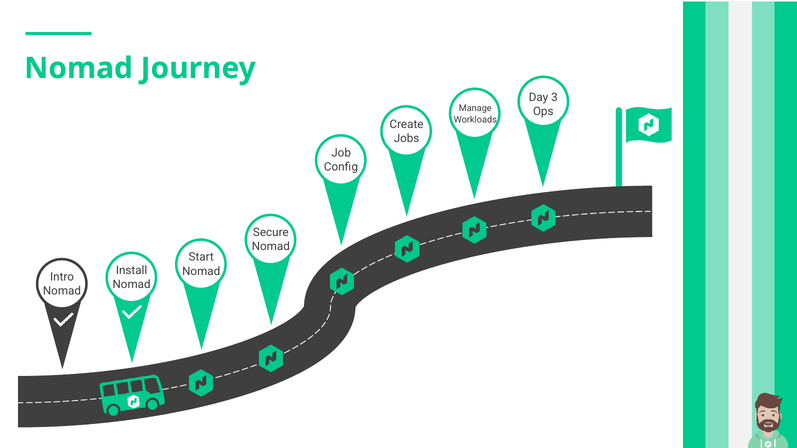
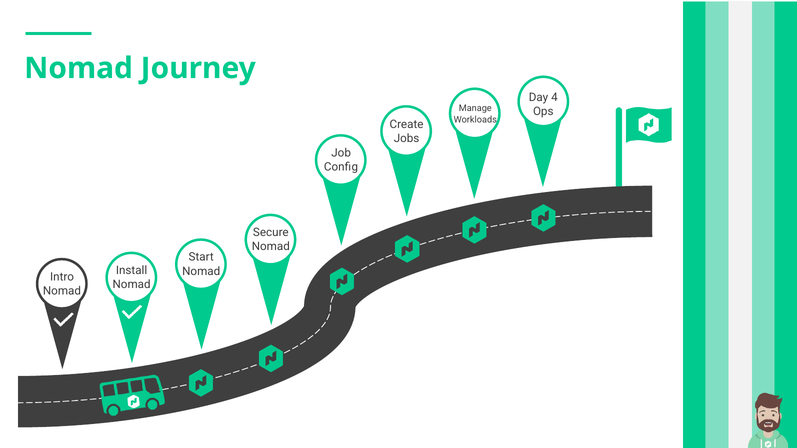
3: 3 -> 4 (554, 98)
